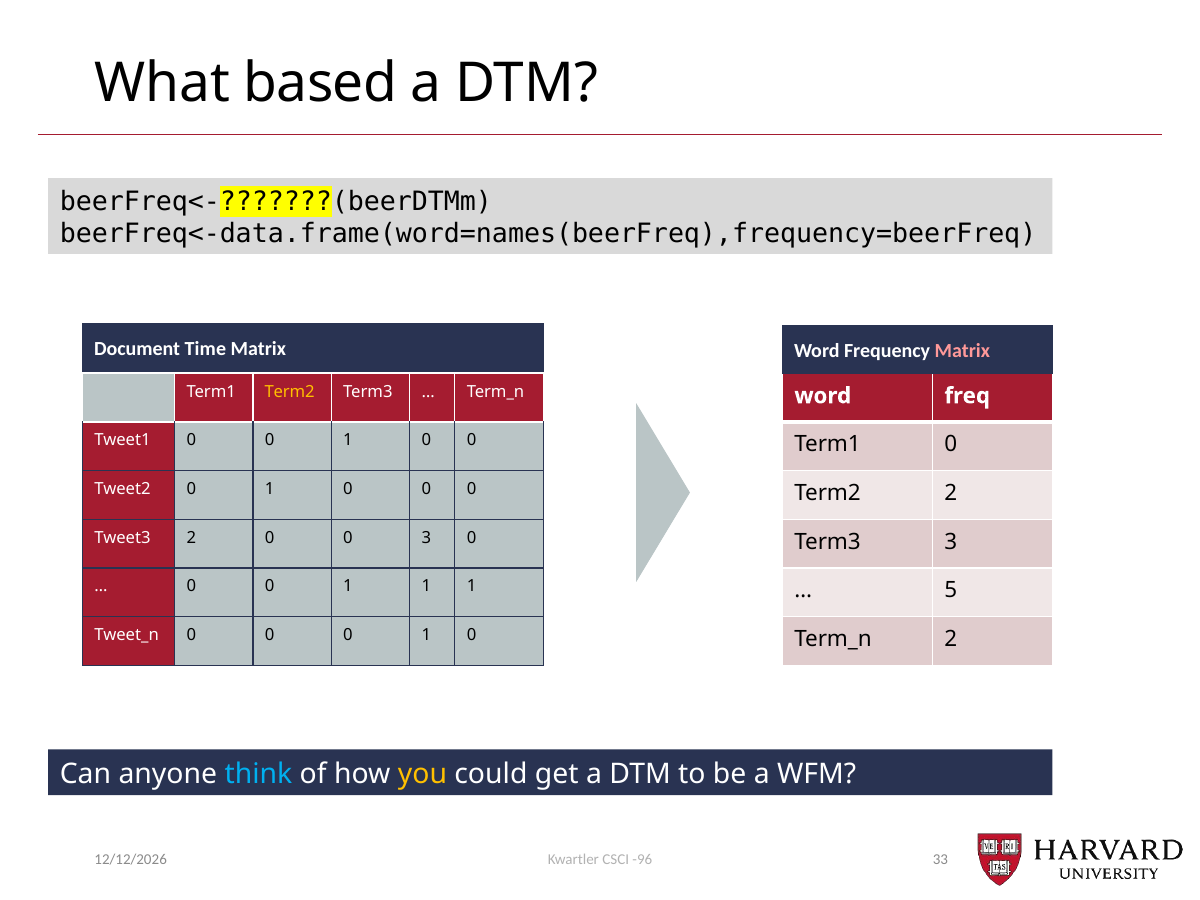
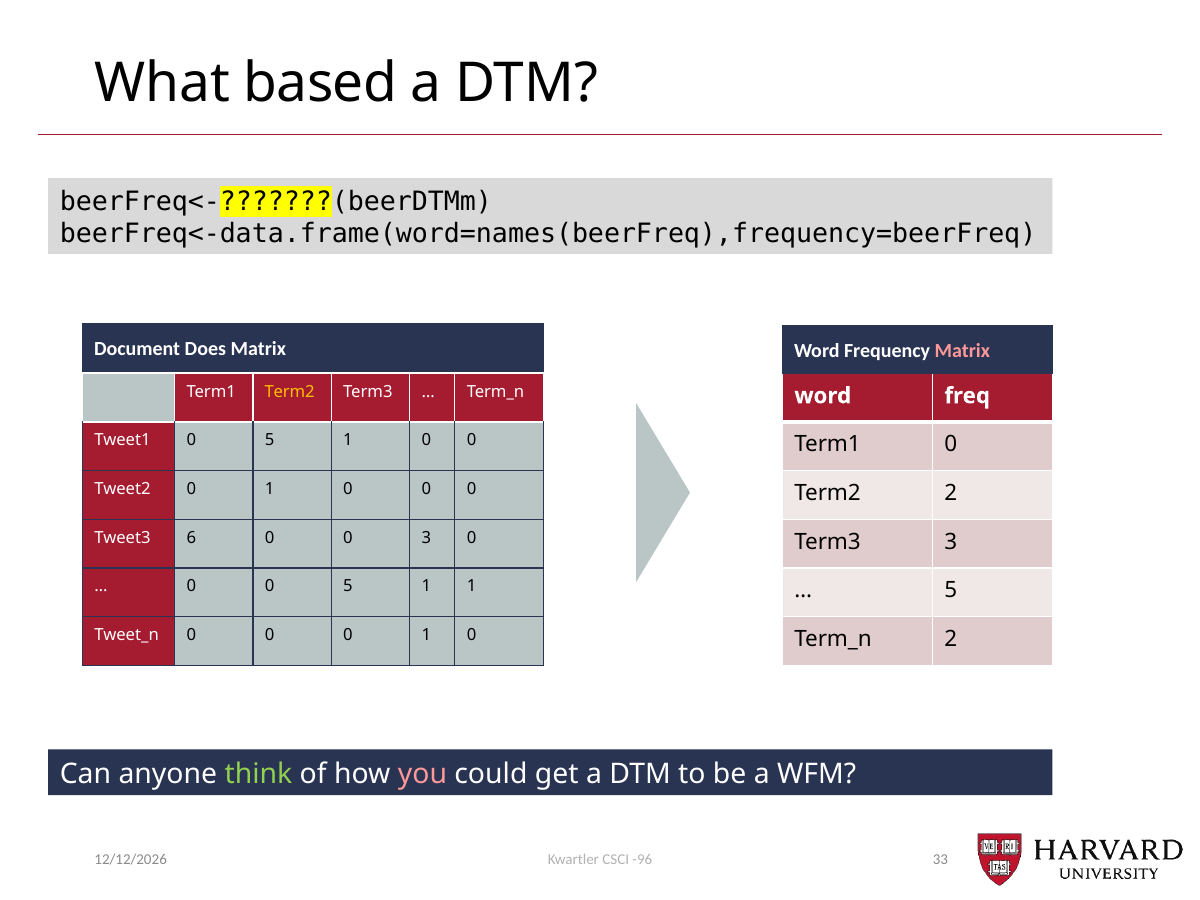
Time: Time -> Does (205, 349)
Tweet1 0 0: 0 -> 5 (270, 440)
Tweet3 2: 2 -> 6 (191, 538)
1: 1 -> 5 (348, 586)
think colour: light blue -> light green (258, 774)
you colour: yellow -> pink (422, 774)
